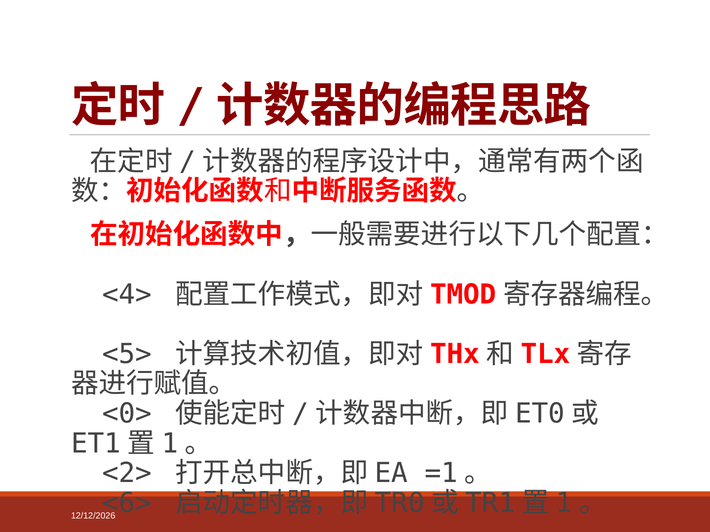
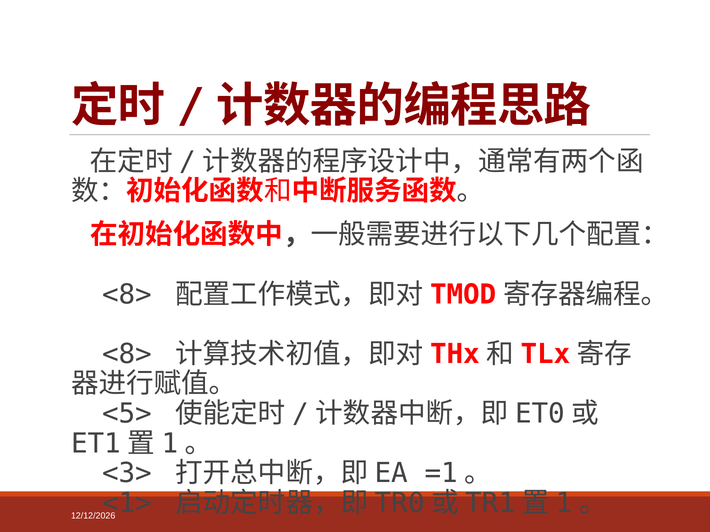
<4>: <4> -> <8> (127, 295)
<5>: <5> -> <8> (127, 354)
<0>: <0> -> <5> (127, 414)
<2>: <2> -> <3> (127, 474)
<6>: <6> -> <1> (127, 504)
